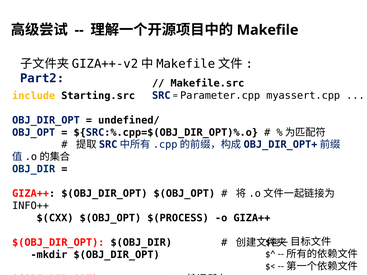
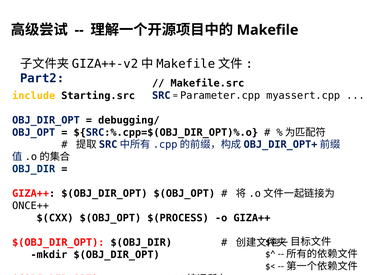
undefined/: undefined/ -> debugging/ (129, 120)
INFO++: INFO++ -> ONCE++ (31, 206)
